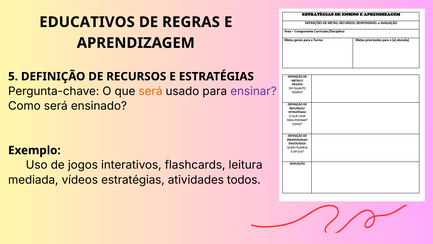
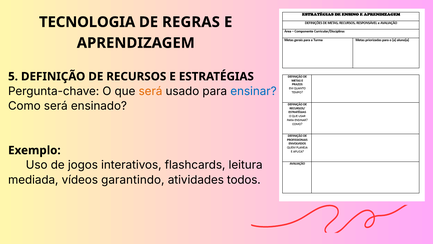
EDUCATIVOS: EDUCATIVOS -> TECNOLOGIA (87, 22)
ensinar colour: purple -> blue (253, 91)
vídeos estratégias: estratégias -> garantindo (133, 180)
